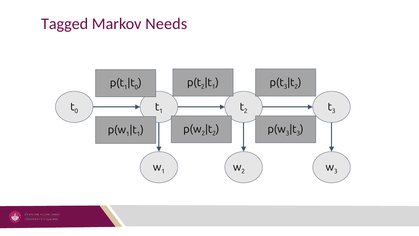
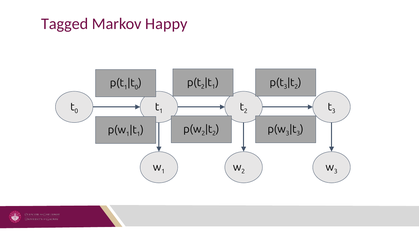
Needs: Needs -> Happy (166, 24)
